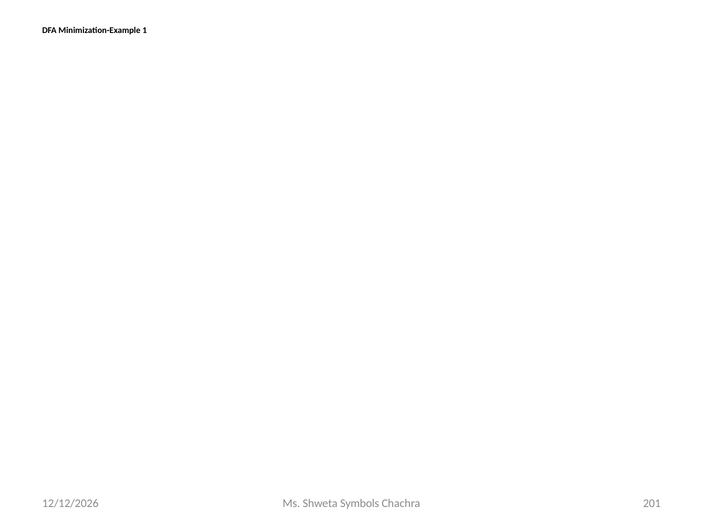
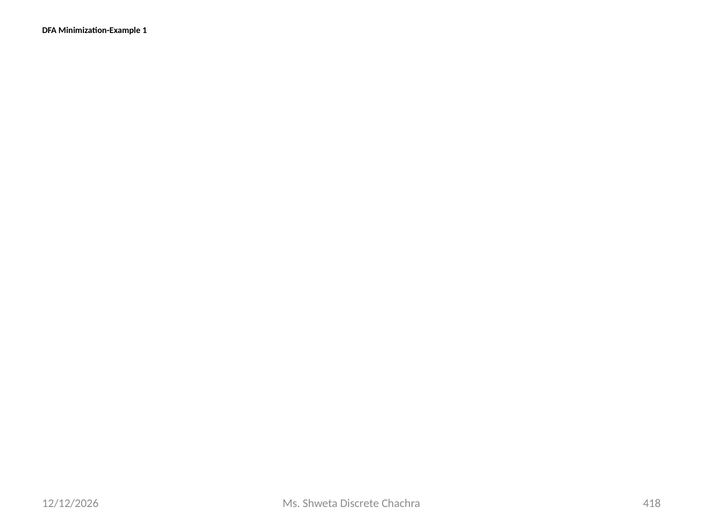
Symbols: Symbols -> Discrete (360, 503)
201: 201 -> 418 (652, 503)
